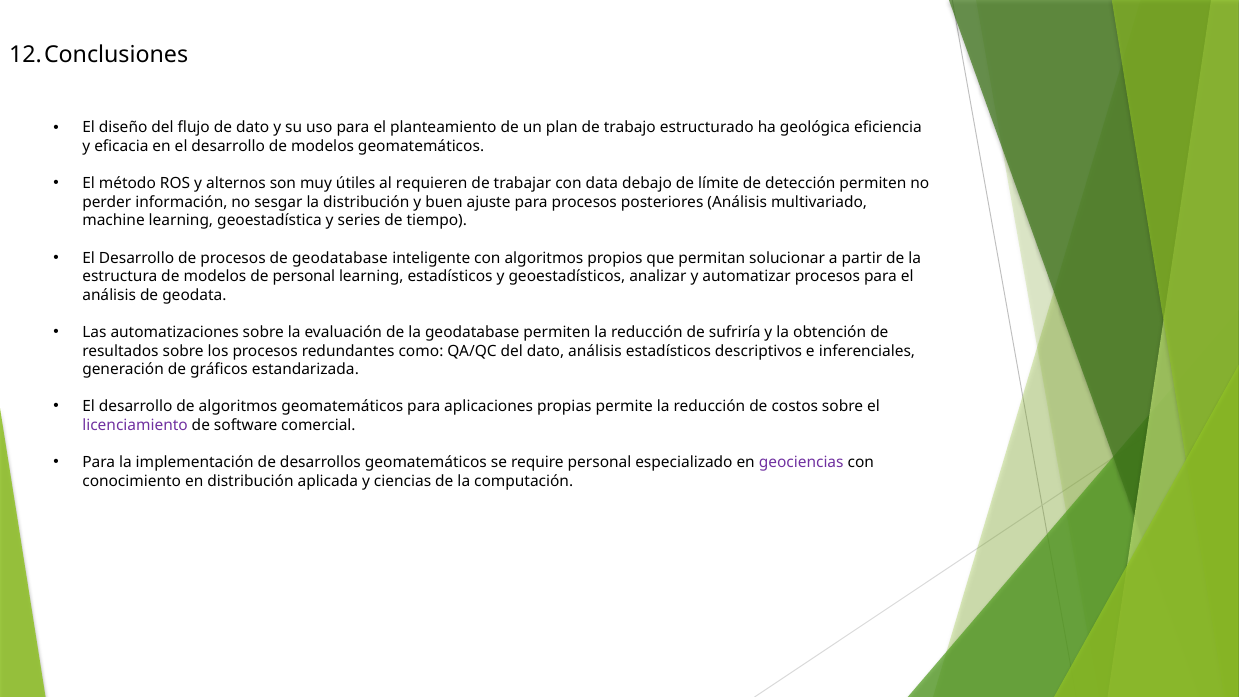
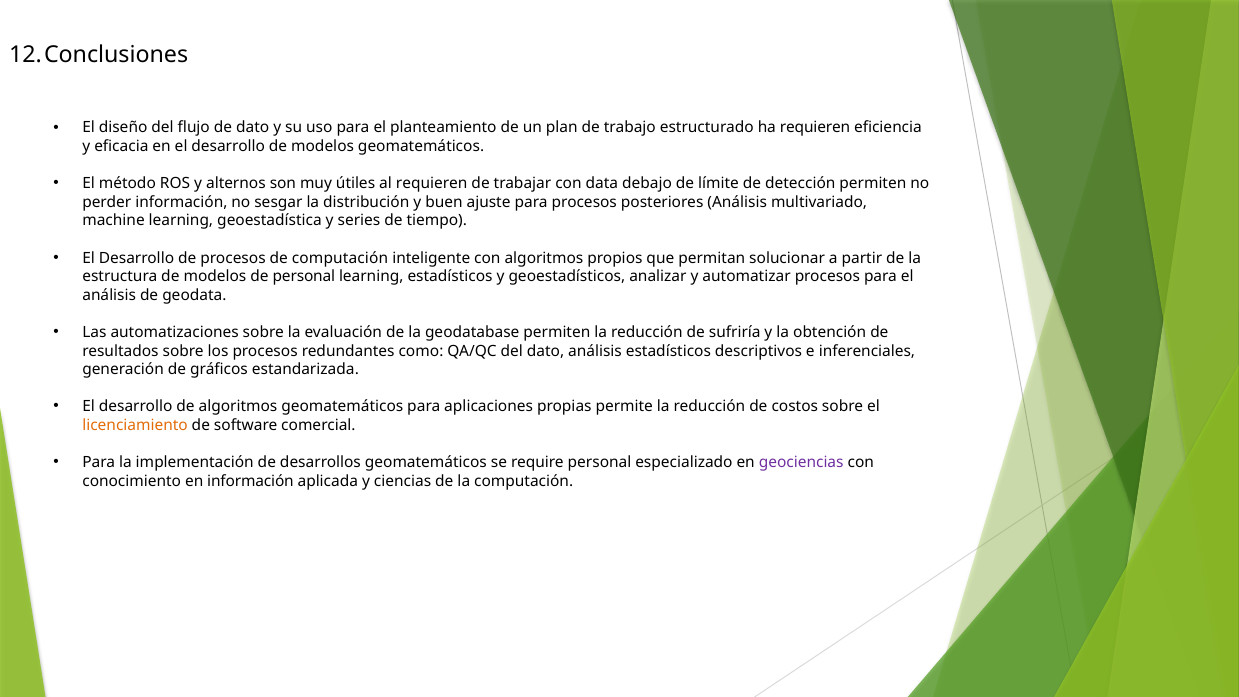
ha geológica: geológica -> requieren (815, 128)
de geodatabase: geodatabase -> computación (340, 258)
licenciamiento colour: purple -> orange (135, 425)
en distribución: distribución -> información (251, 481)
